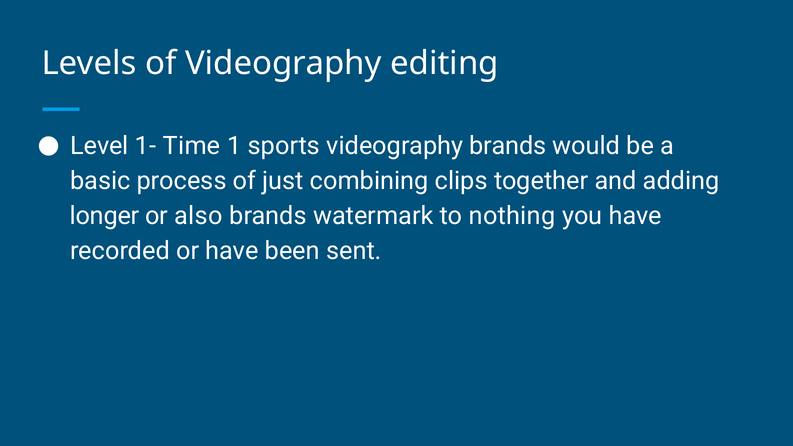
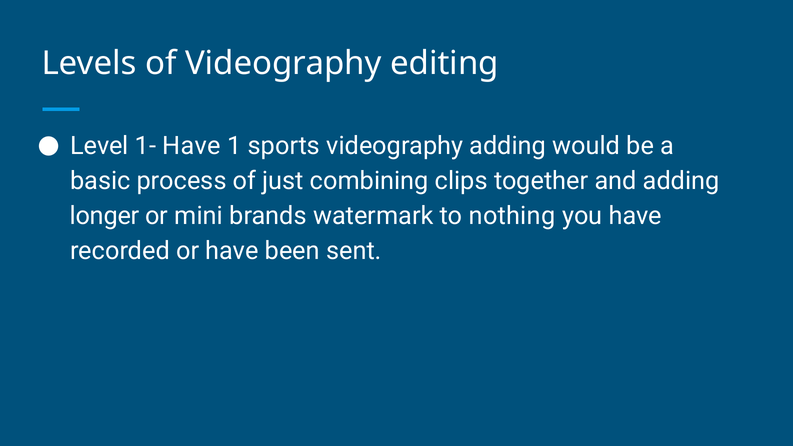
1- Time: Time -> Have (192, 146)
videography brands: brands -> adding (508, 146)
also: also -> mini (199, 216)
